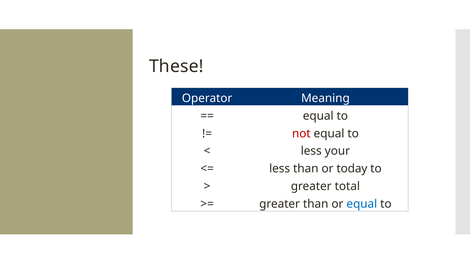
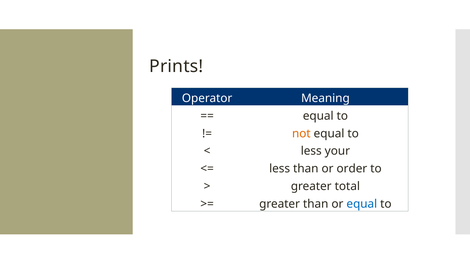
These: These -> Prints (176, 67)
not colour: red -> orange (301, 134)
today: today -> order (352, 169)
